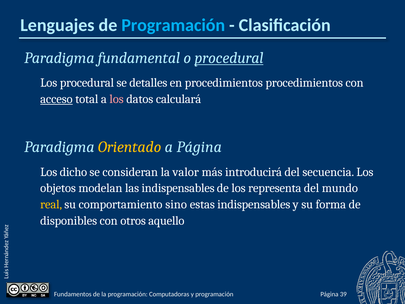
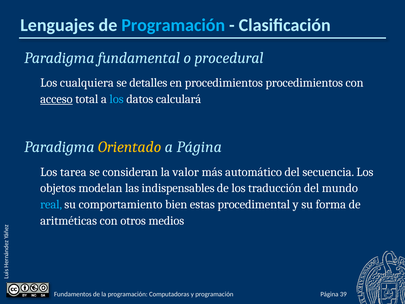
procedural underline: present -> none (229, 58)
Los procedural: procedural -> cualquiera (87, 83)
los colour: pink -> light blue (117, 99)
dicho: dicho -> tarea (73, 172)
introducirá: introducirá -> automático (254, 172)
representa: representa -> traducción (275, 188)
real colour: yellow -> light blue (51, 204)
sino: sino -> bien (176, 204)
estas indispensables: indispensables -> procedimental (254, 204)
disponibles: disponibles -> aritméticas (69, 221)
aquello: aquello -> medios (166, 221)
